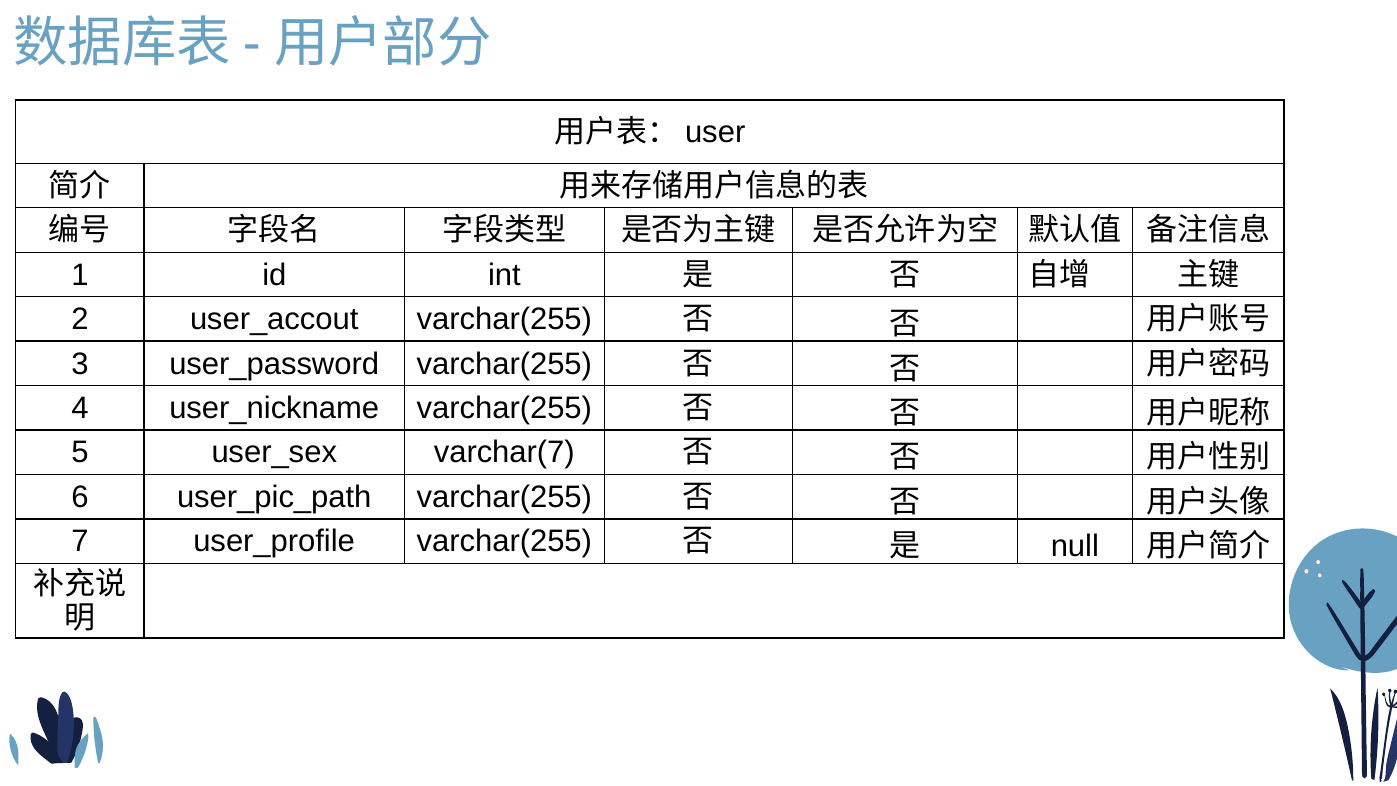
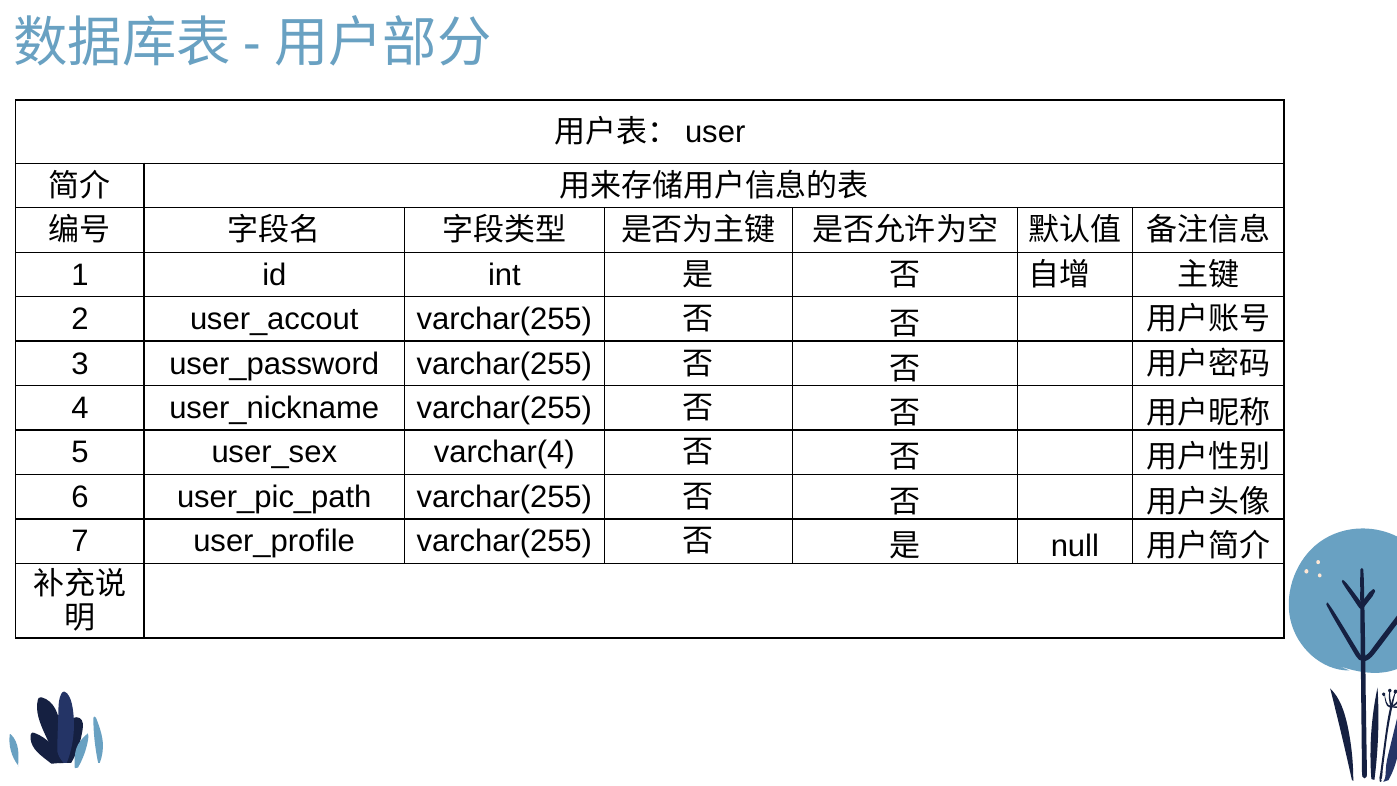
varchar(7: varchar(7 -> varchar(4 (504, 453)
